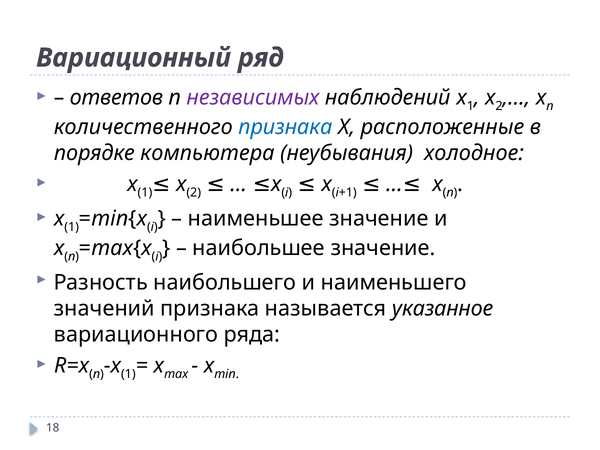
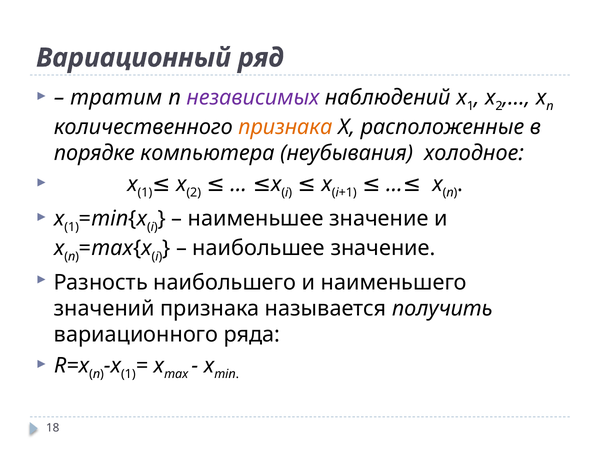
ответов: ответов -> тратим (116, 98)
признака colour: blue -> orange (285, 127)
указанное: указанное -> получить (442, 309)
